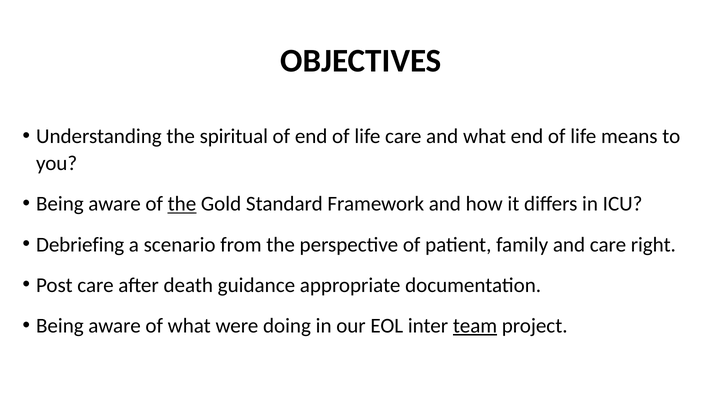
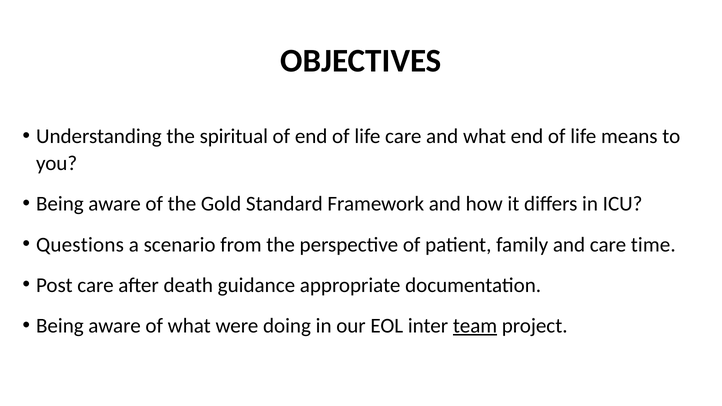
the underline: present -> none (182, 204)
Debriefing: Debriefing -> Questions (80, 245)
right: right -> time (653, 245)
